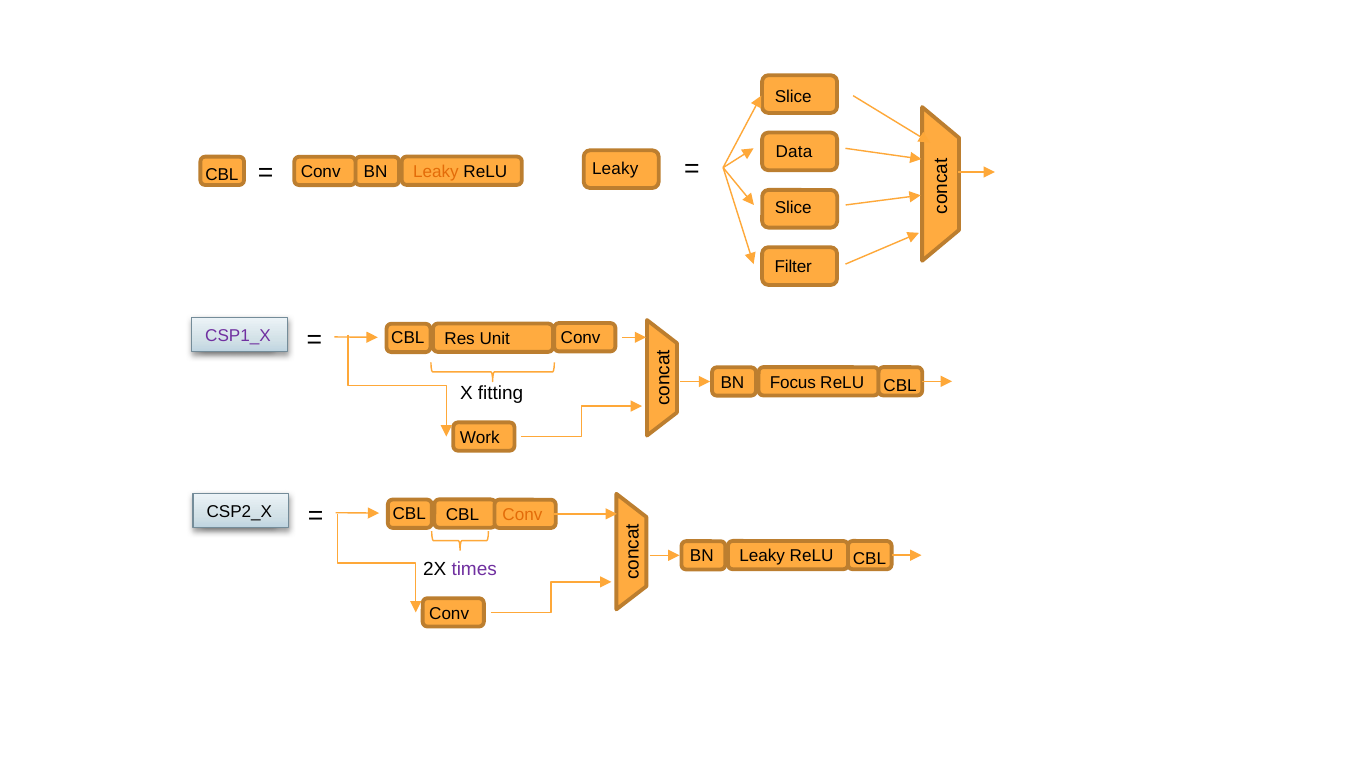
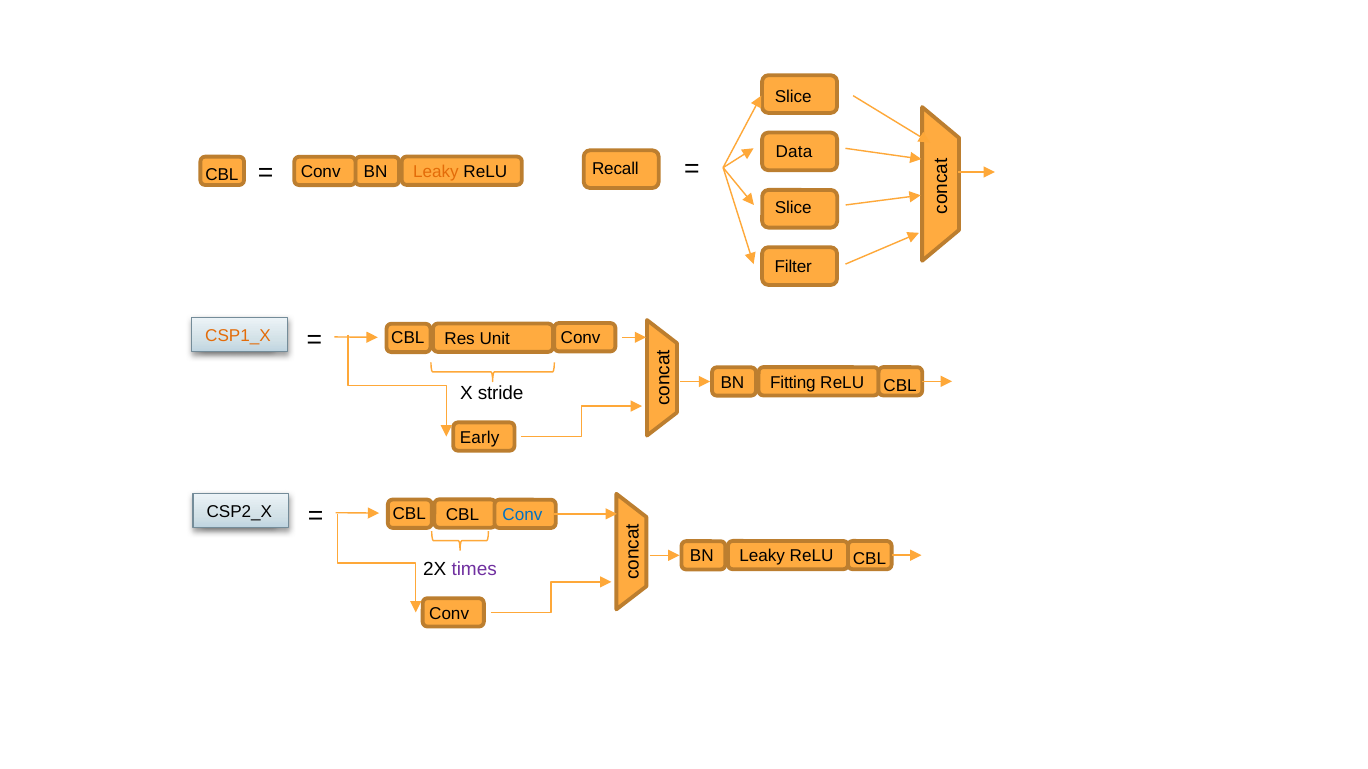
Conv Leaky: Leaky -> Recall (615, 169)
CSP1_X colour: purple -> orange (238, 336)
Focus: Focus -> Fitting (793, 383)
fitting: fitting -> stride (501, 394)
Work: Work -> Early (480, 438)
Conv colour: orange -> blue (522, 515)
